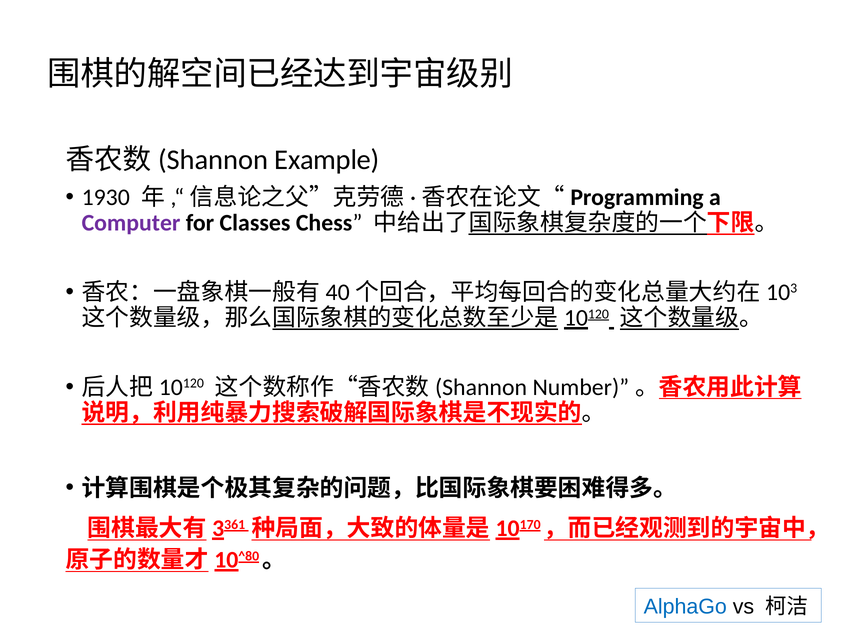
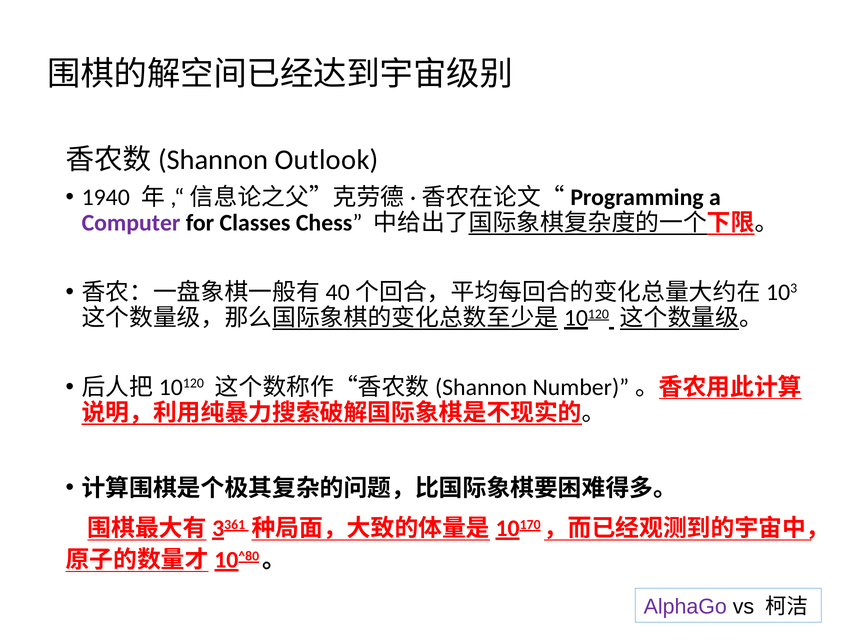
Example: Example -> Outlook (327, 160)
1930: 1930 -> 1940 (106, 197)
AlphaGo colour: blue -> purple (685, 607)
